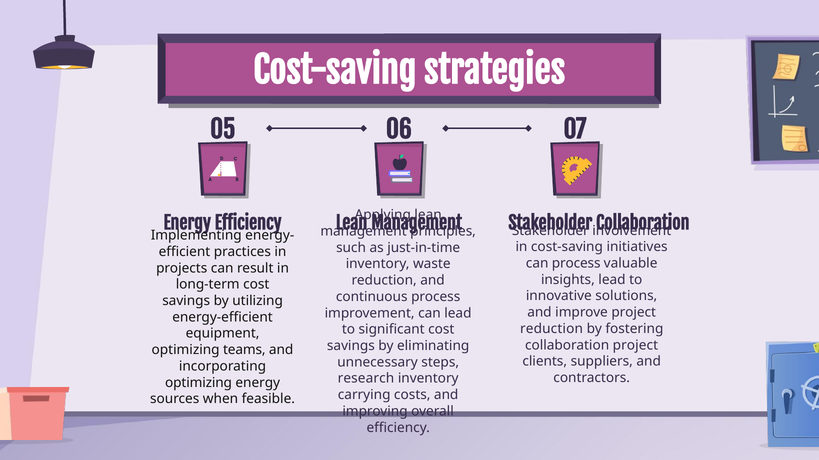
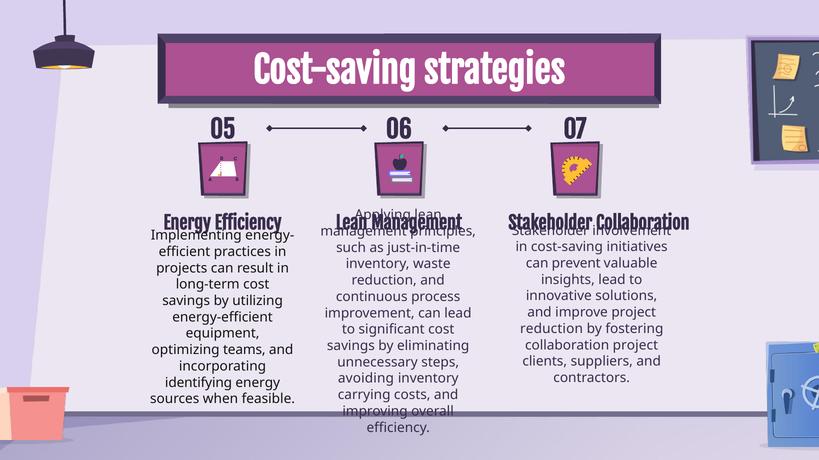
can process: process -> prevent (576, 264)
research: research -> avoiding (366, 379)
optimizing: optimizing -> identifying (199, 383)
